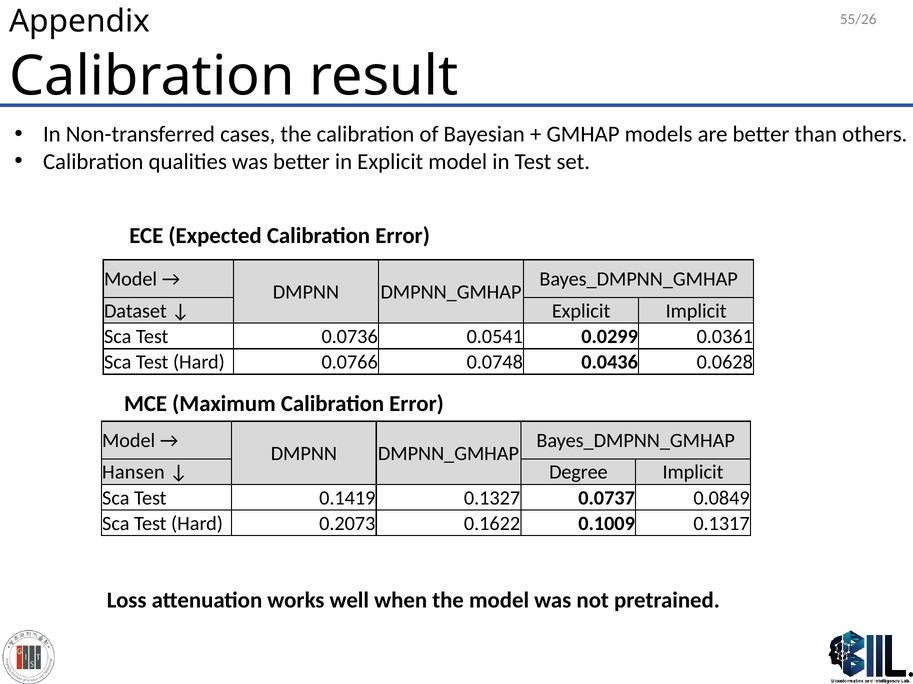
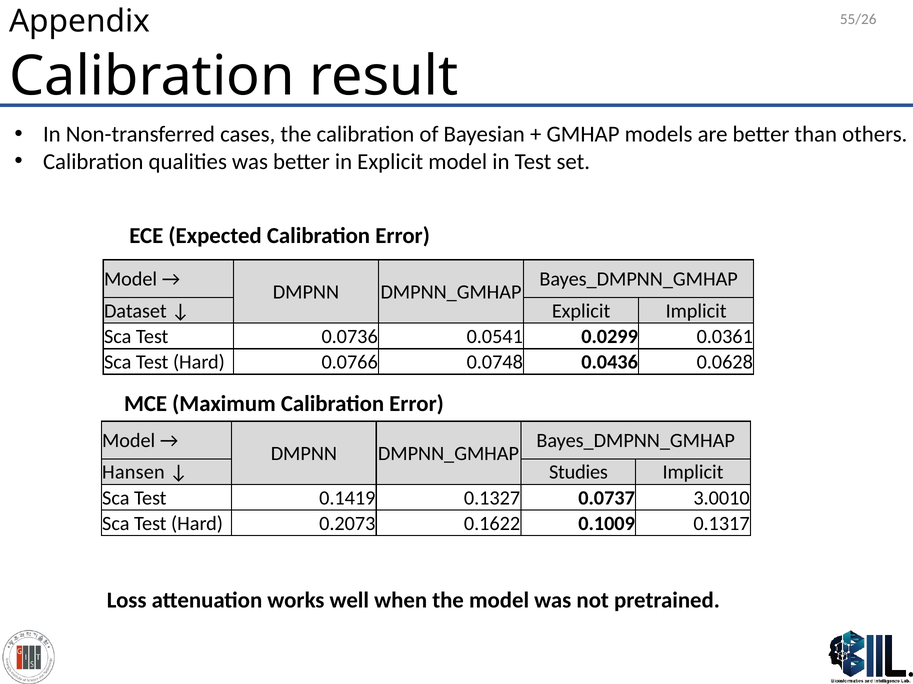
Degree: Degree -> Studies (578, 473)
0.0849: 0.0849 -> 3.0010 (722, 498)
